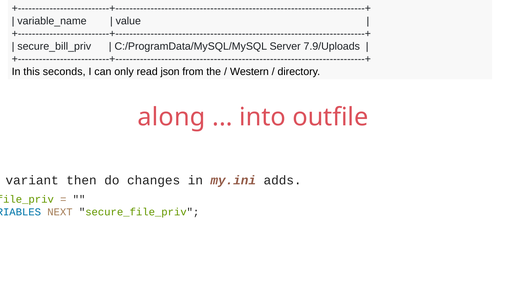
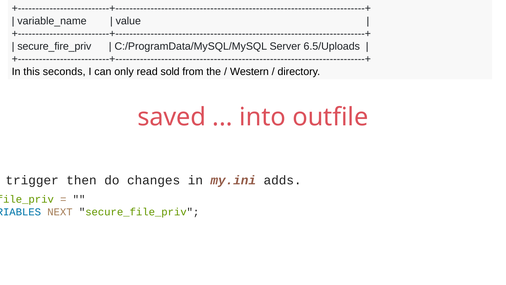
secure_bill_priv: secure_bill_priv -> secure_fire_priv (54, 46)
7.9/Uploads: 7.9/Uploads -> 6.5/Uploads (332, 46)
json: json -> sold (170, 72)
along: along -> saved (172, 117)
variant: variant -> trigger (32, 180)
